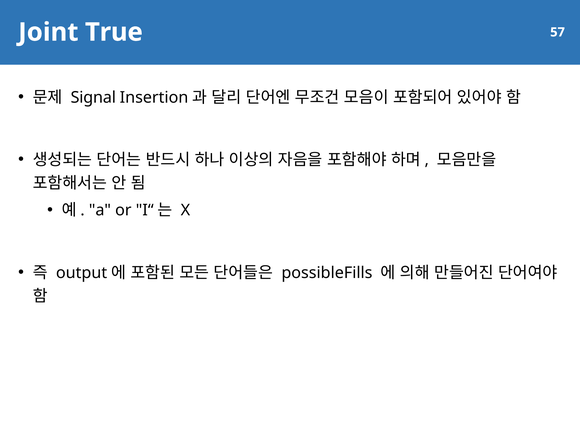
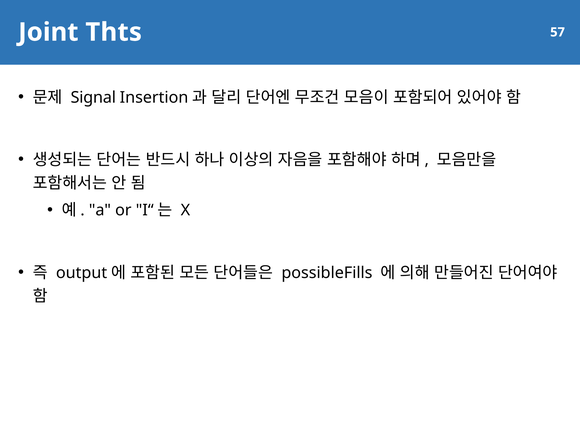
True: True -> Thts (114, 32)
